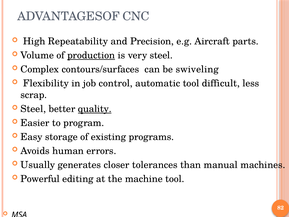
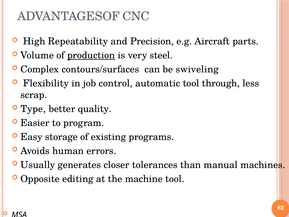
difficult: difficult -> through (221, 83)
Steel: Steel -> Type (33, 109)
quality underline: present -> none (95, 109)
Powerful: Powerful -> Opposite (40, 179)
